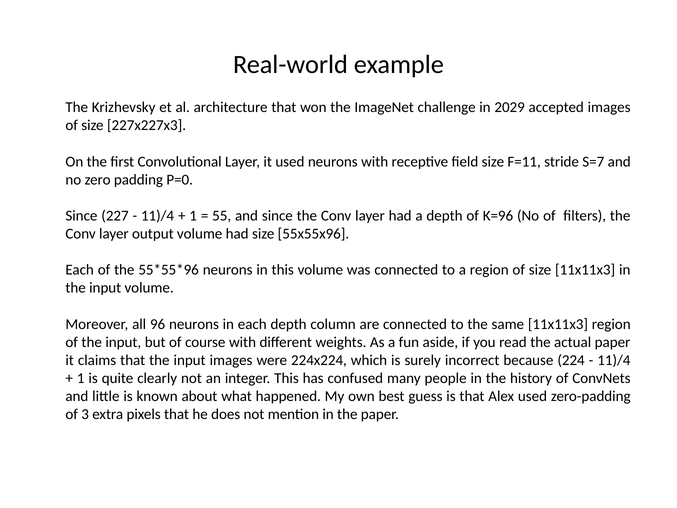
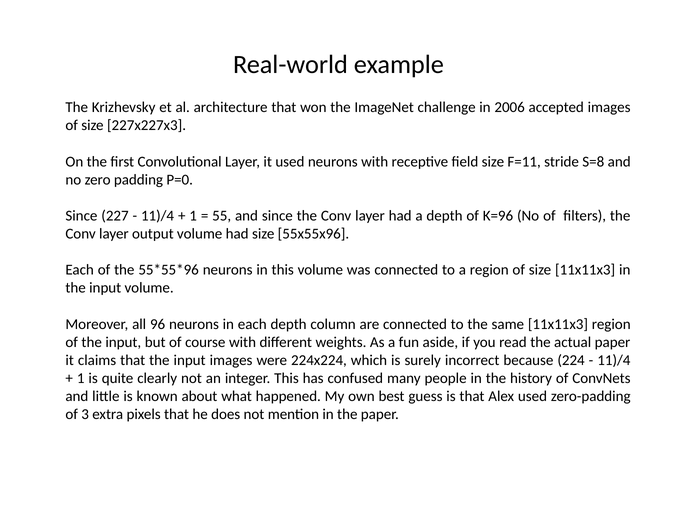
2029: 2029 -> 2006 (510, 107)
S=7: S=7 -> S=8 (593, 162)
